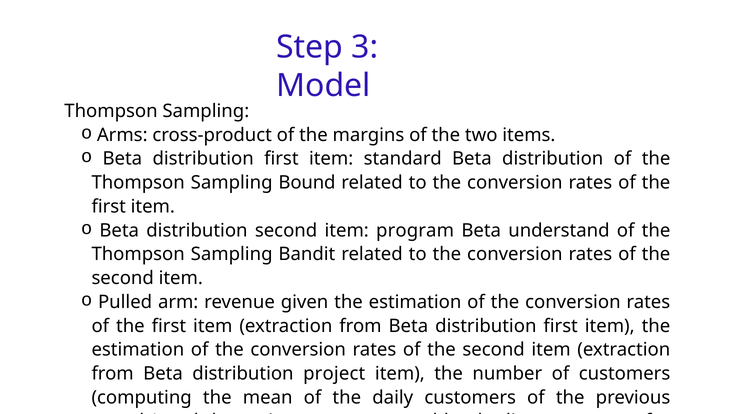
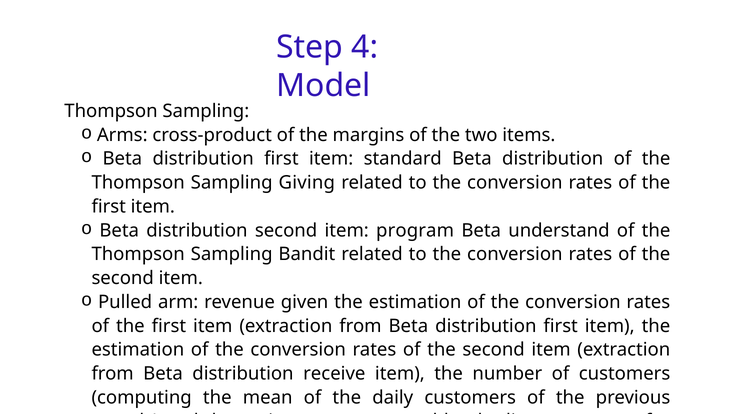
3: 3 -> 4 (365, 47)
Bound: Bound -> Giving (307, 182)
project: project -> receive (334, 373)
